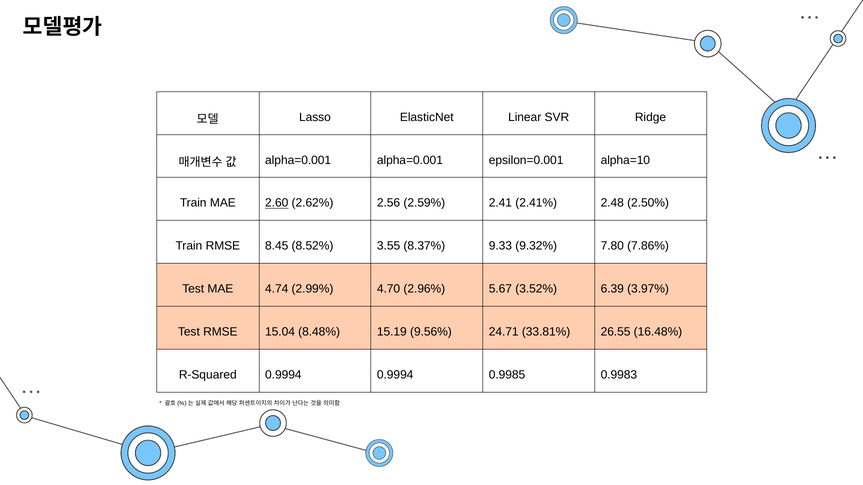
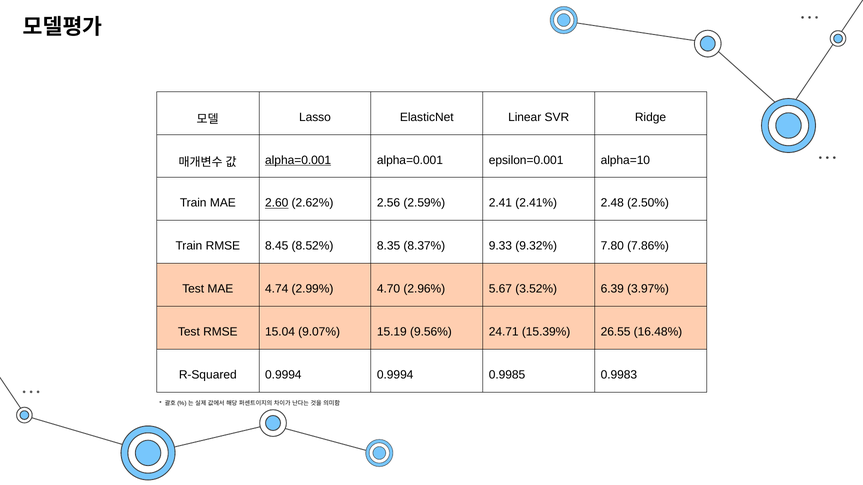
alpha=0.001 underline: none -> present (298, 160)
3.55: 3.55 -> 8.35 (389, 246)
8.48%: 8.48% -> 9.07% (319, 332)
33.81%: 33.81% -> 15.39% (546, 332)
